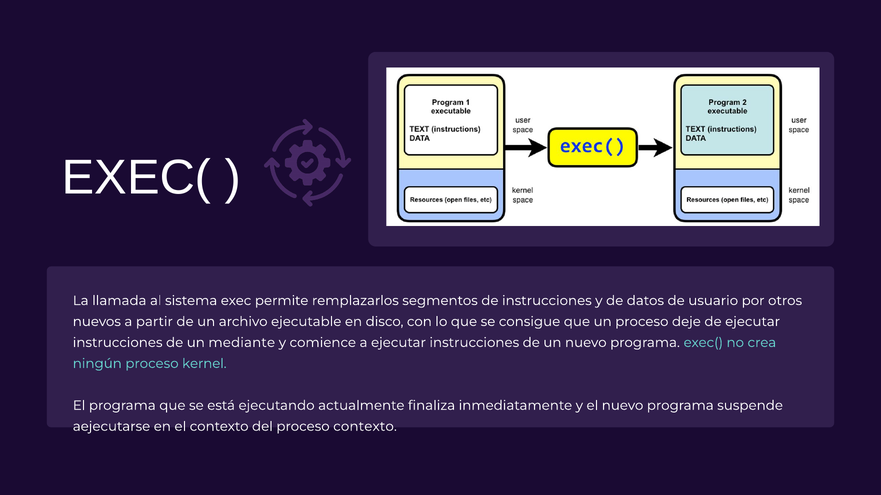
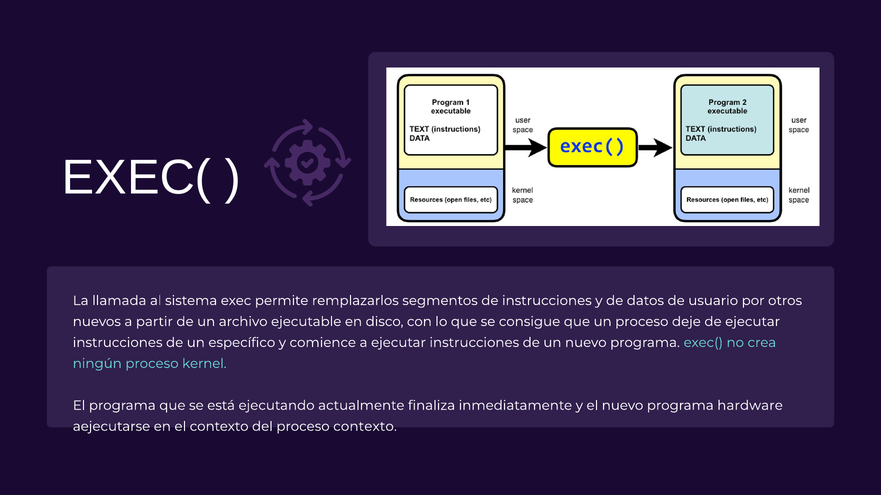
mediante: mediante -> específico (242, 343)
suspende: suspende -> hardware (750, 406)
